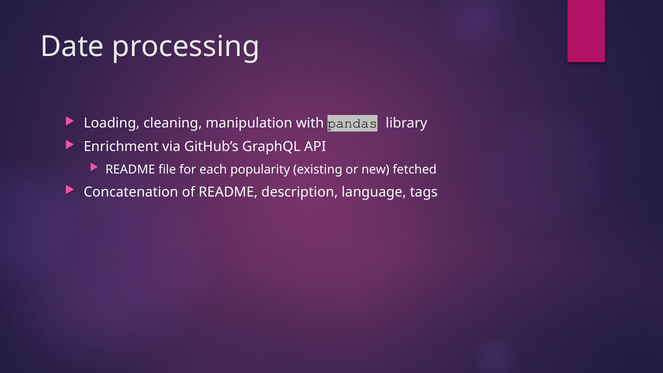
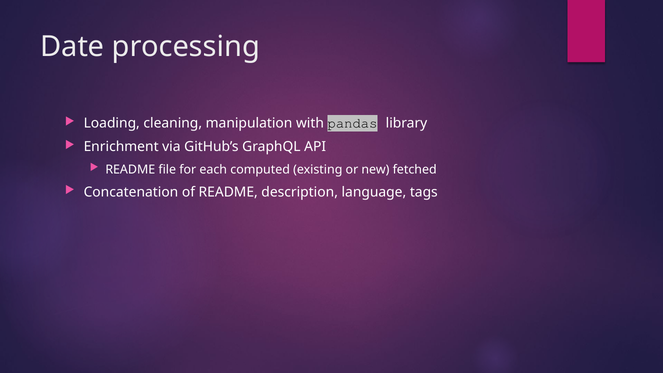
popularity: popularity -> computed (260, 169)
